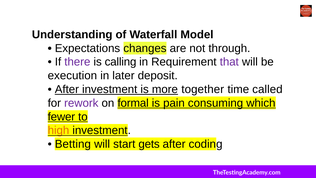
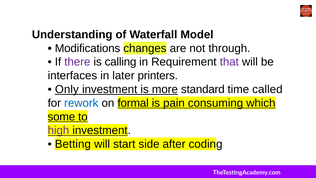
Expectations: Expectations -> Modifications (88, 48)
execution: execution -> interfaces (72, 76)
deposit: deposit -> printers (158, 76)
After: After -> Only (67, 89)
together: together -> standard (203, 89)
rework colour: purple -> blue (81, 103)
fewer: fewer -> some (61, 117)
high colour: orange -> purple (58, 130)
gets: gets -> side (149, 144)
